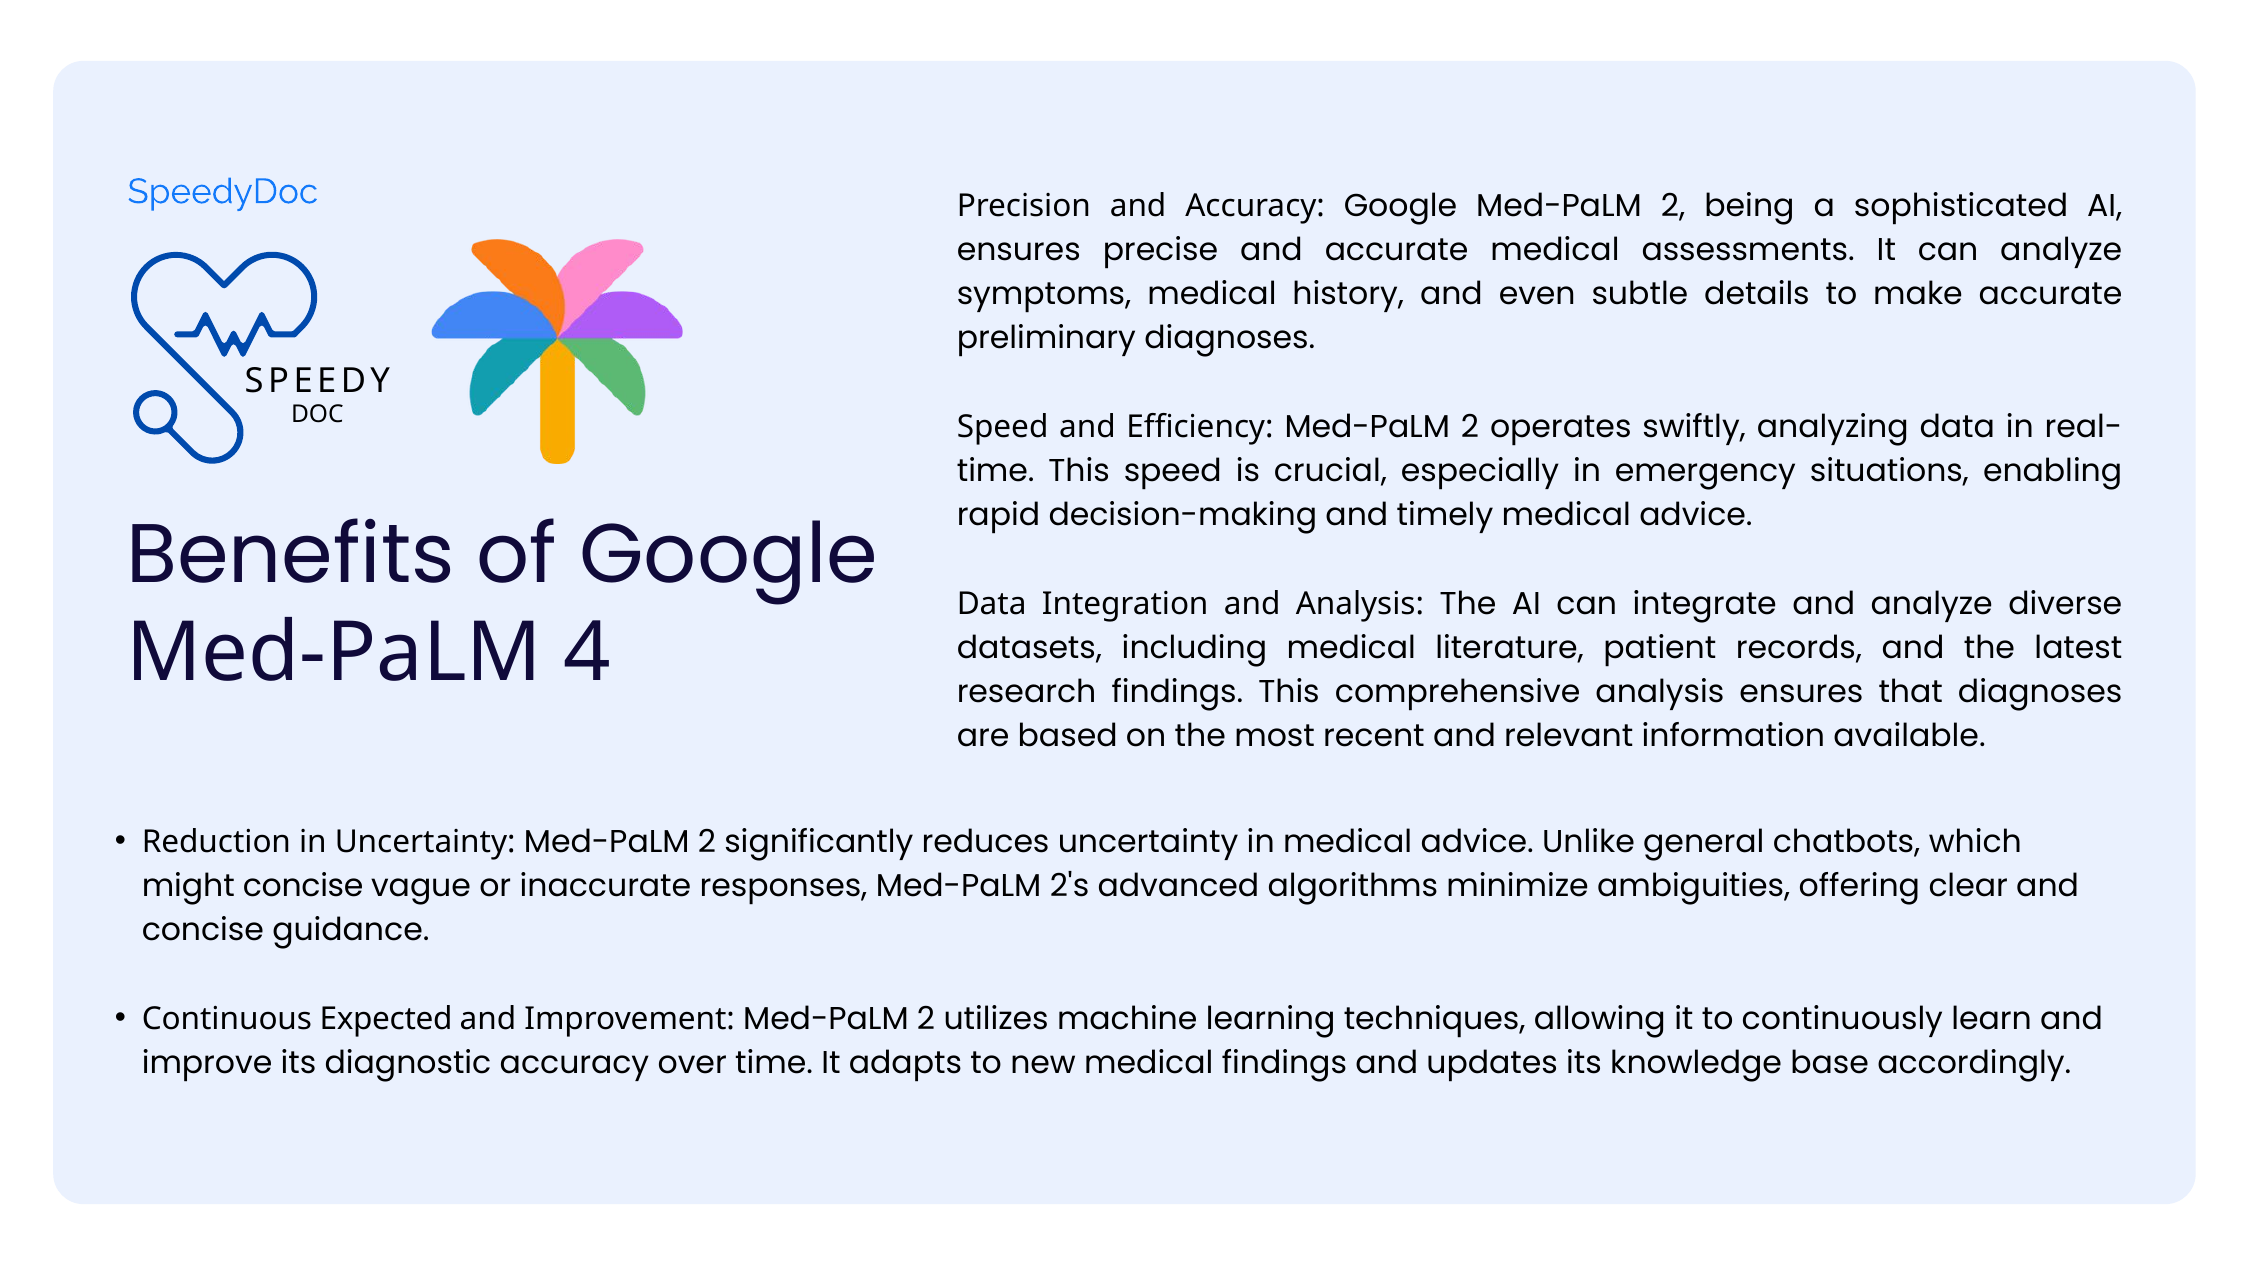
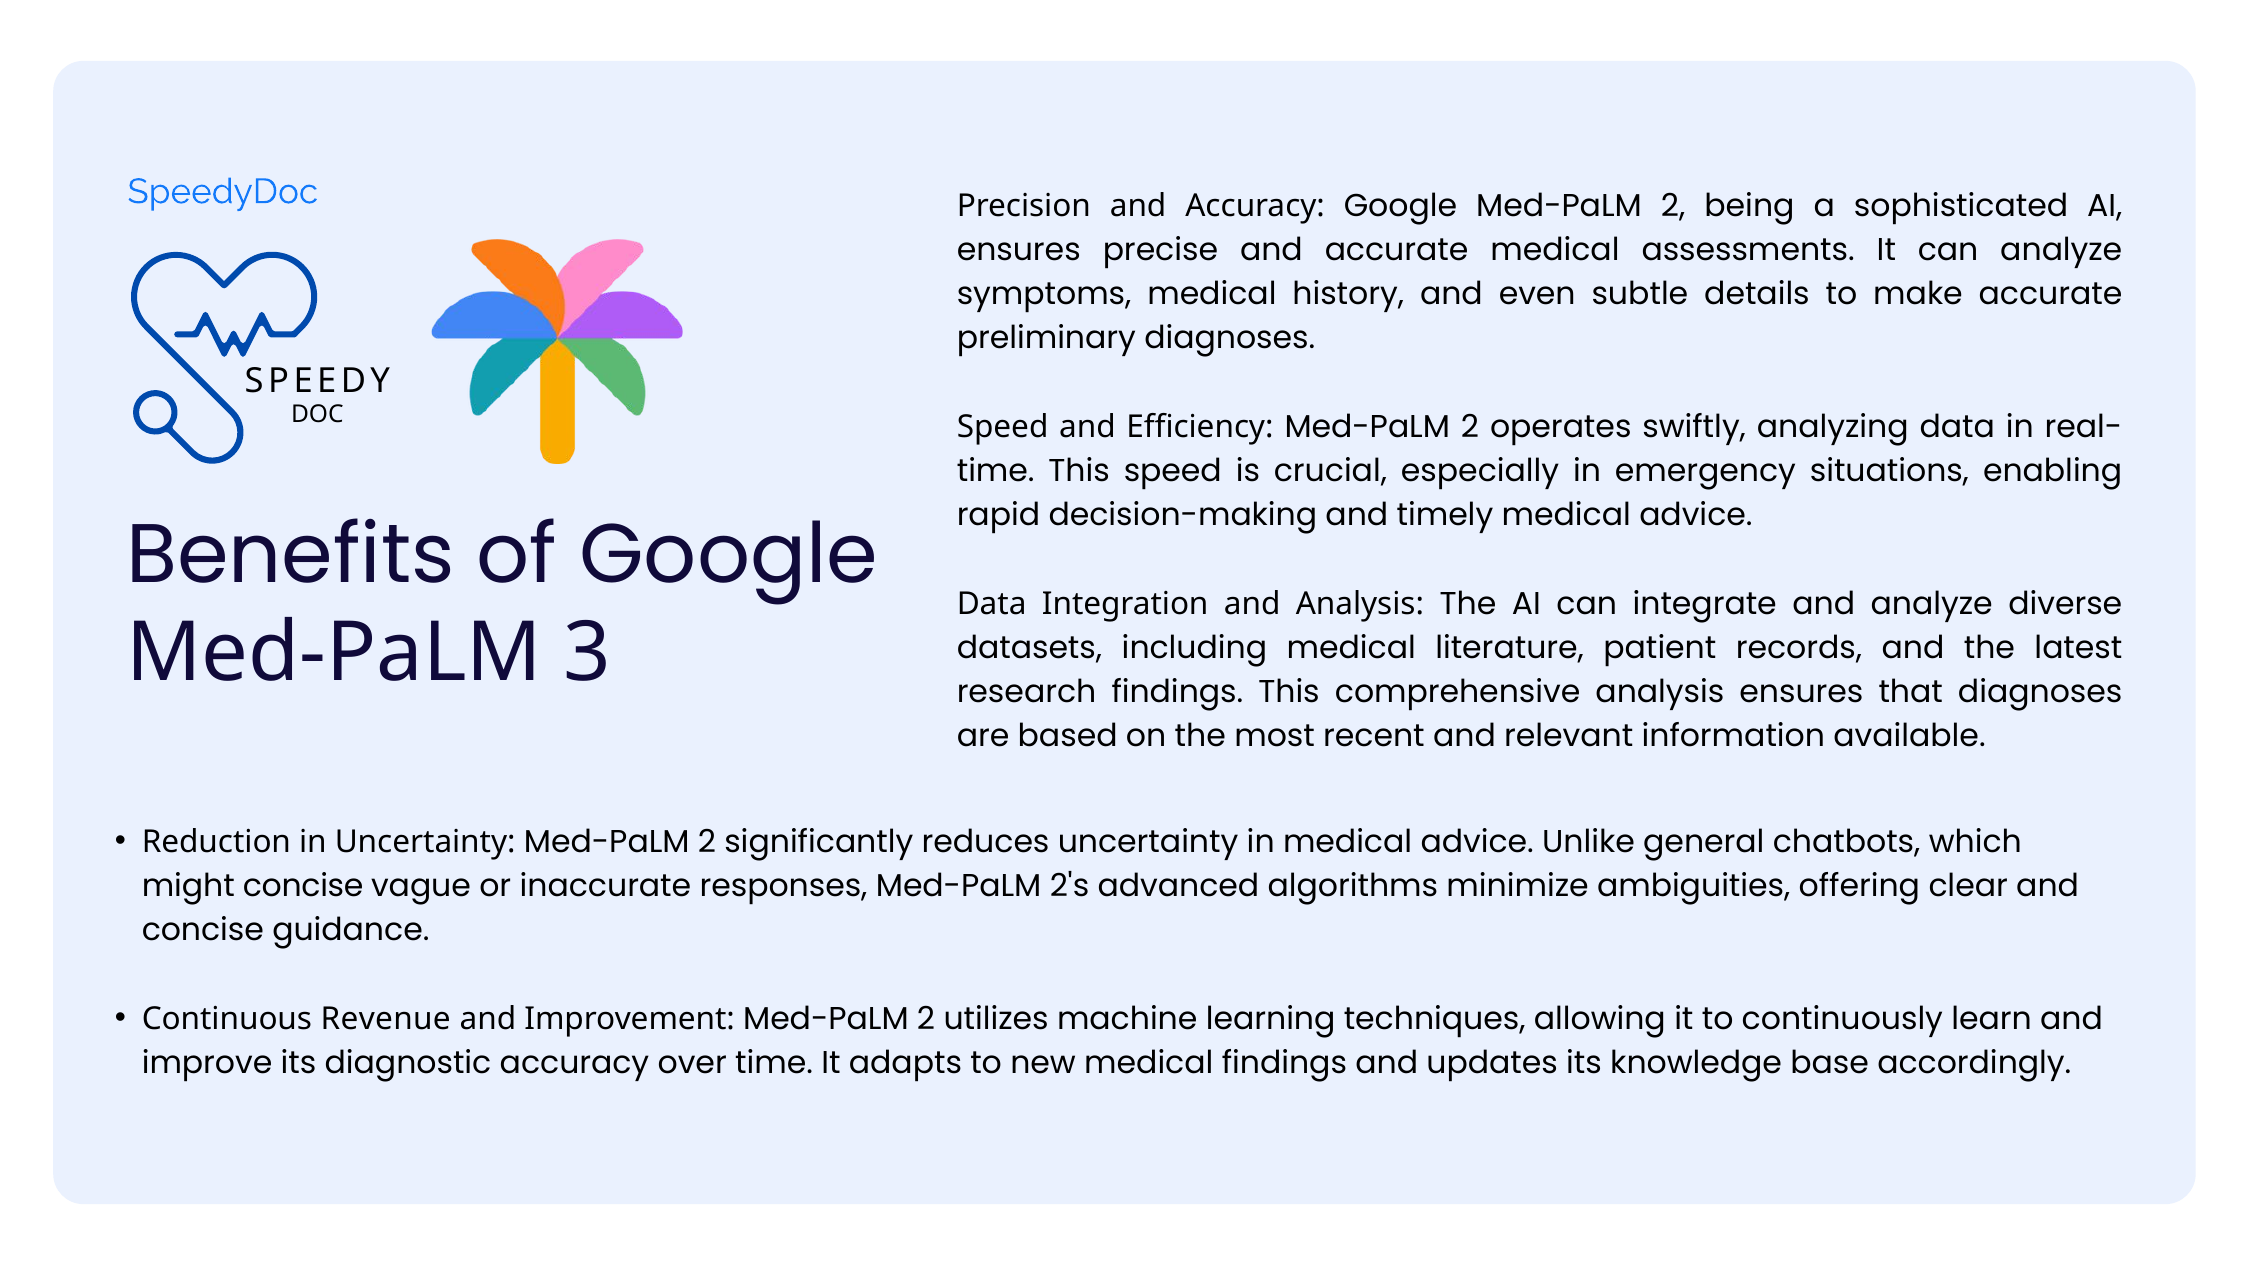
4: 4 -> 3 (587, 653)
Expected: Expected -> Revenue (386, 1019)
